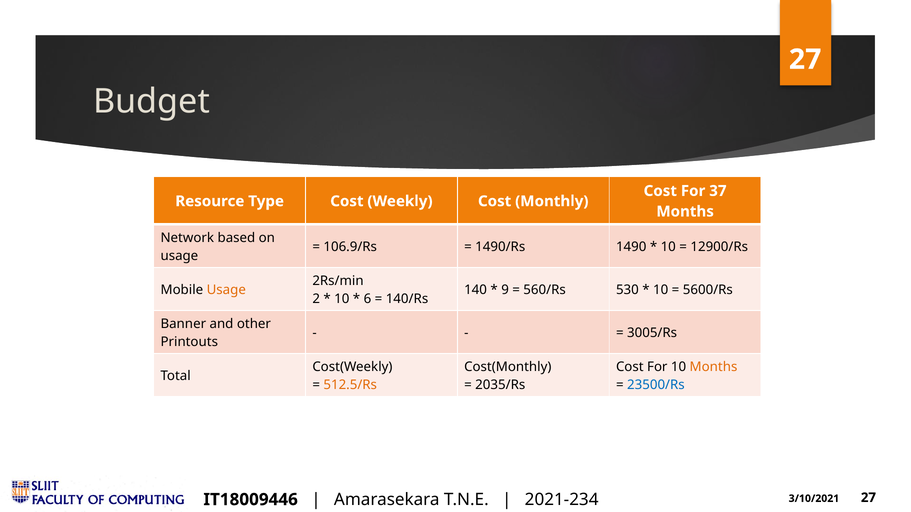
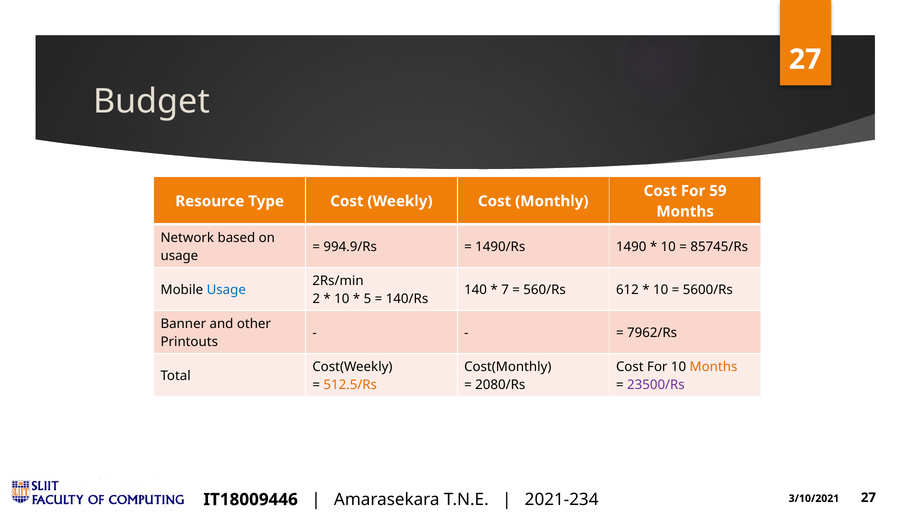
37: 37 -> 59 (718, 191)
106.9/Rs: 106.9/Rs -> 994.9/Rs (350, 247)
12900/Rs: 12900/Rs -> 85745/Rs (719, 247)
Usage colour: orange -> blue (226, 290)
9: 9 -> 7 (505, 290)
530: 530 -> 612 (627, 290)
6: 6 -> 5 (367, 299)
3005/Rs: 3005/Rs -> 7962/Rs (652, 333)
2035/Rs: 2035/Rs -> 2080/Rs (500, 385)
23500/Rs colour: blue -> purple (656, 385)
